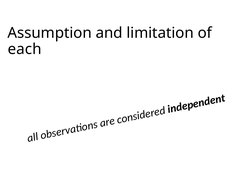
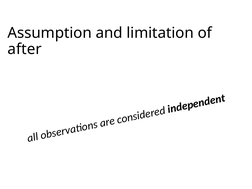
each: each -> after (25, 49)
